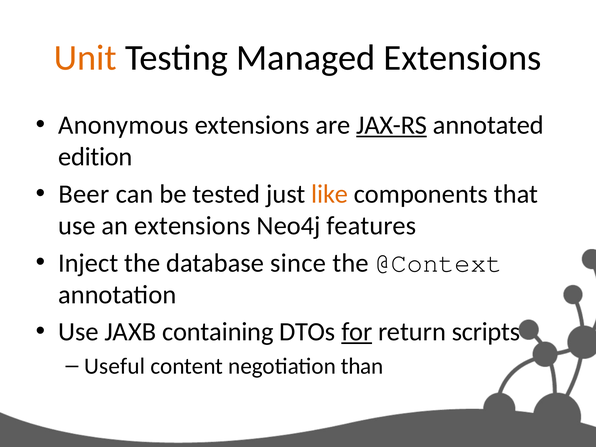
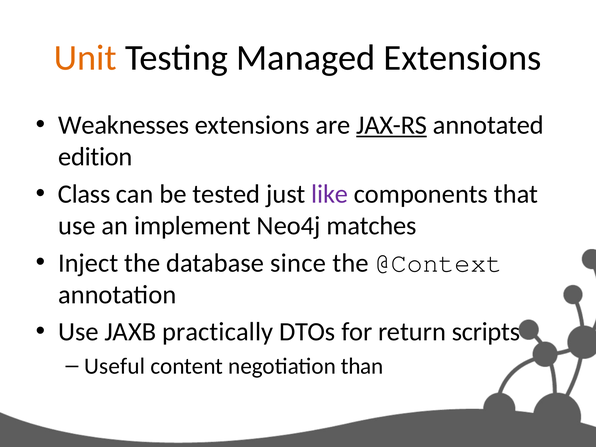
Anonymous: Anonymous -> Weaknesses (124, 125)
Beer: Beer -> Class (84, 194)
like colour: orange -> purple (330, 194)
an extensions: extensions -> implement (192, 226)
features: features -> matches (371, 226)
containing: containing -> practically (218, 332)
for underline: present -> none (357, 332)
